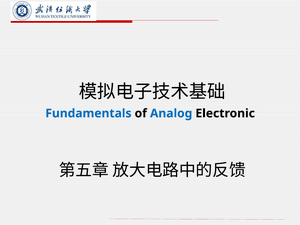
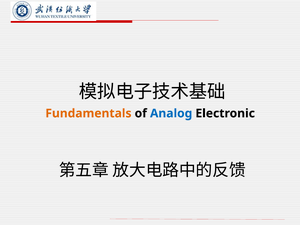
Fundamentals colour: blue -> orange (88, 113)
